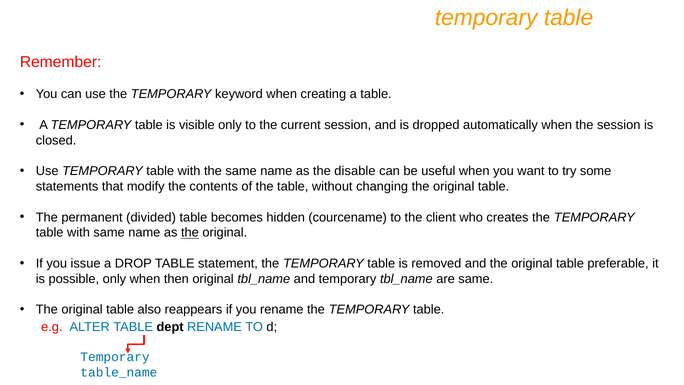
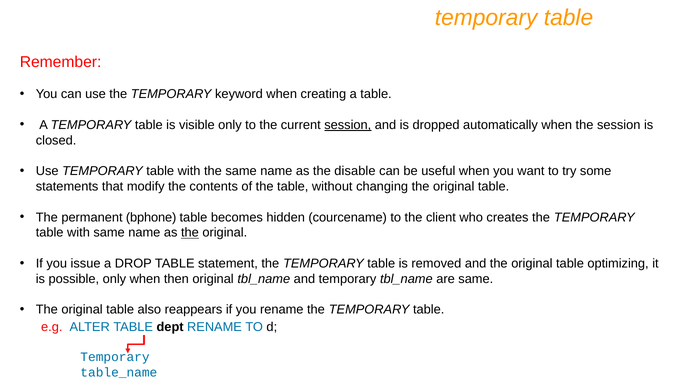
session underline: none -> present (348, 125)
divided: divided -> bphone (151, 217)
preferable: preferable -> optimizing (618, 263)
